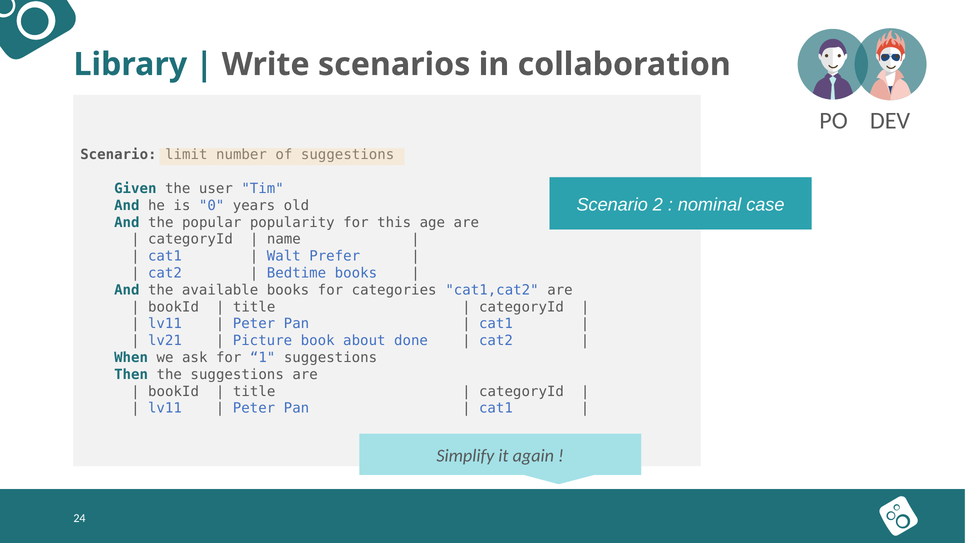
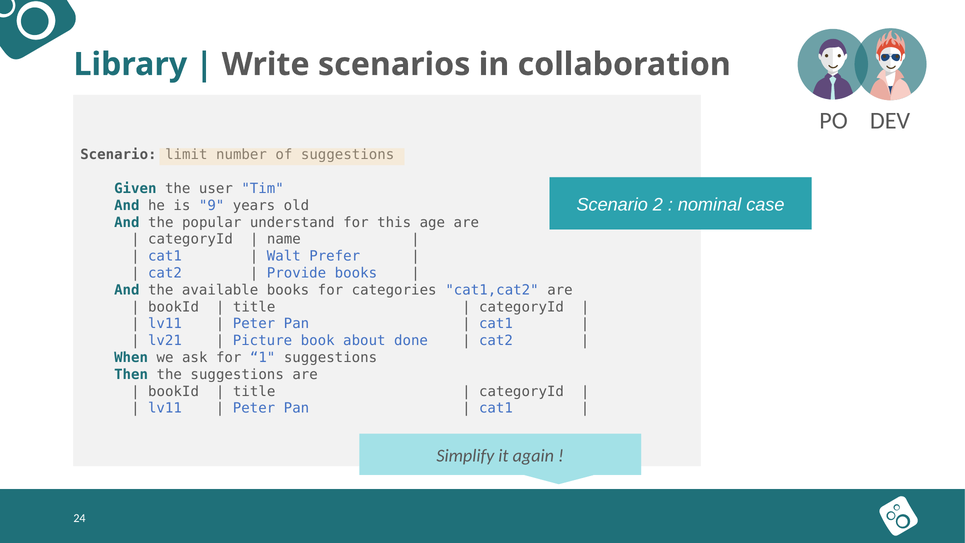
0: 0 -> 9 (212, 205)
popularity: popularity -> understand (292, 222)
Bedtime: Bedtime -> Provide (297, 273)
